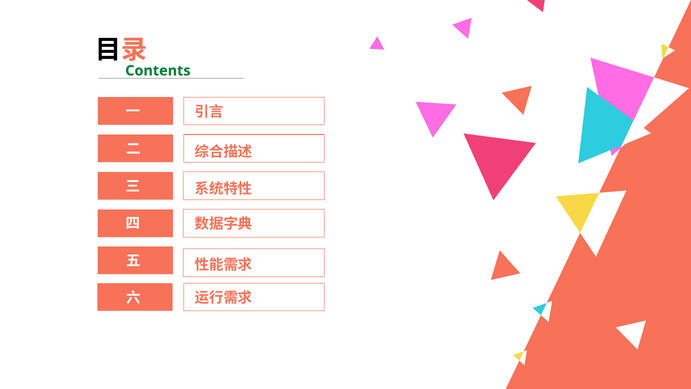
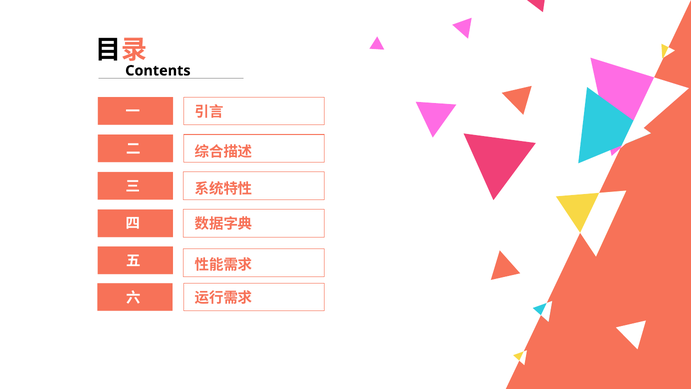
Contents colour: green -> black (158, 71)
